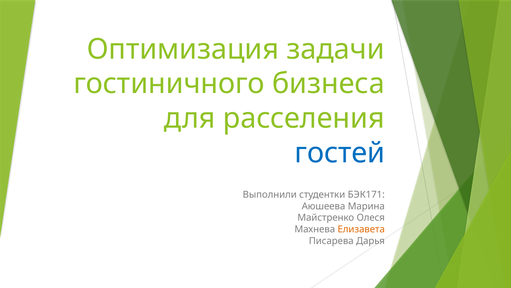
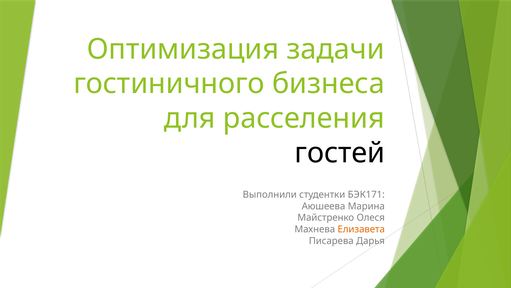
гостей colour: blue -> black (340, 153)
